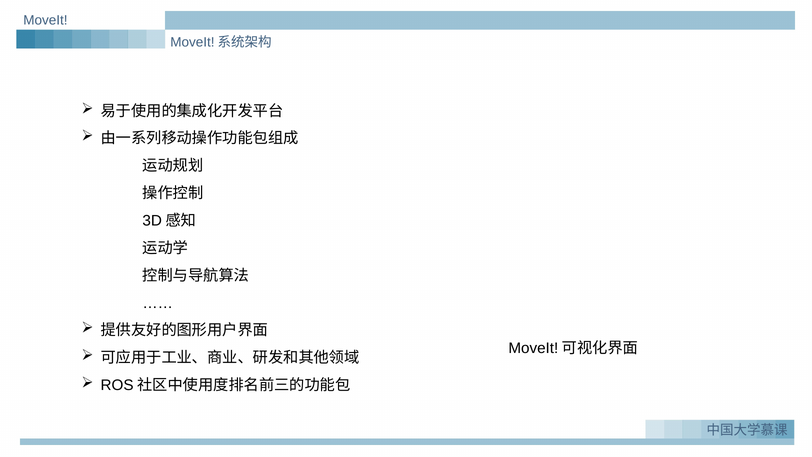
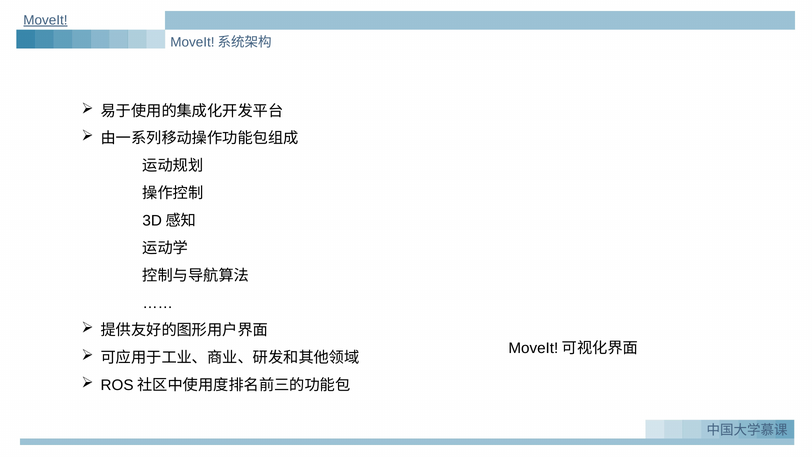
MoveIt underline: none -> present (45, 20)
